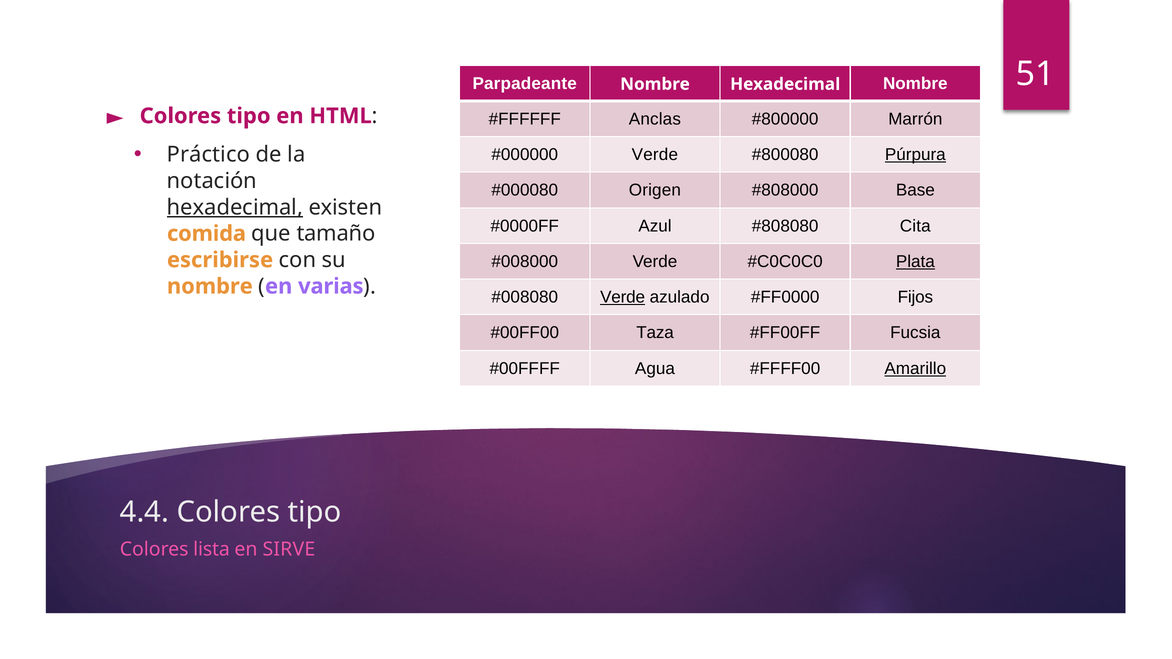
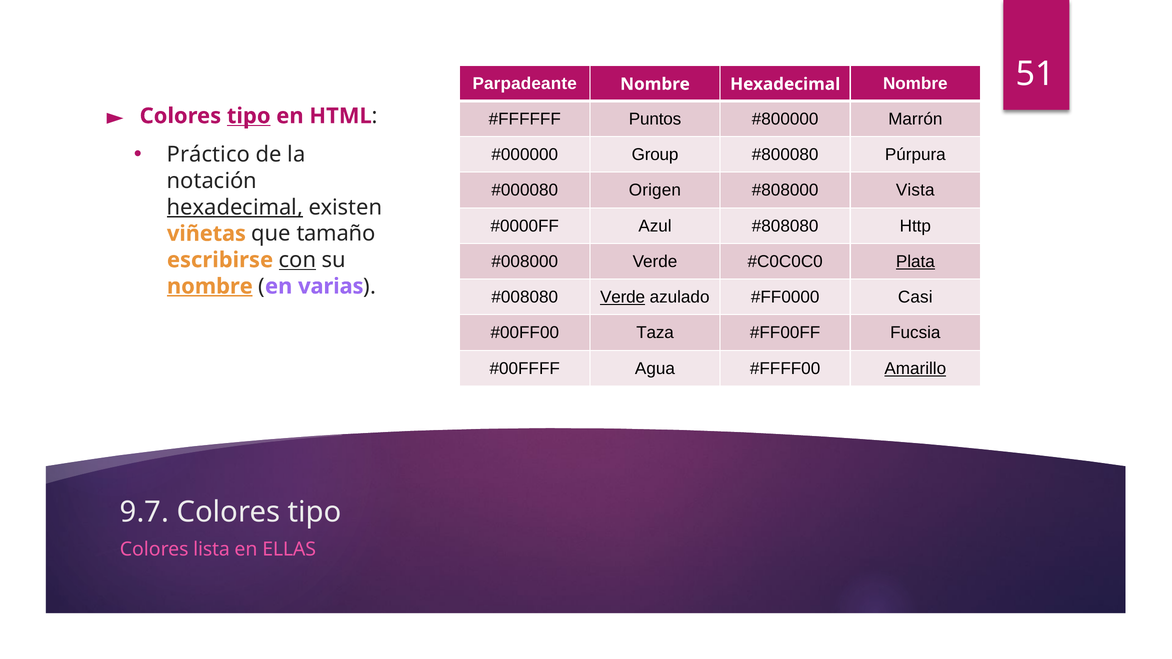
tipo underline: none -> present (249, 116)
Anclas: Anclas -> Puntos (655, 119)
Verde: Verde -> Group (655, 155)
Púrpura underline: present -> none (915, 155)
Base: Base -> Vista (915, 190)
Cita: Cita -> Http (915, 226)
comida: comida -> viñetas (206, 234)
con underline: none -> present (298, 260)
nombre underline: none -> present (210, 286)
Fijos: Fijos -> Casi (915, 297)
4.4: 4.4 -> 9.7 (144, 512)
SIRVE: SIRVE -> ELLAS (289, 550)
